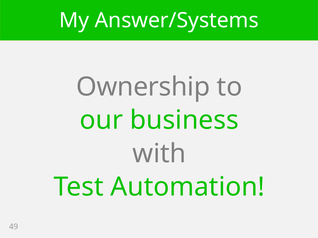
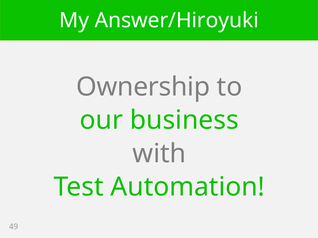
Answer/Systems: Answer/Systems -> Answer/Hiroyuki (177, 20)
